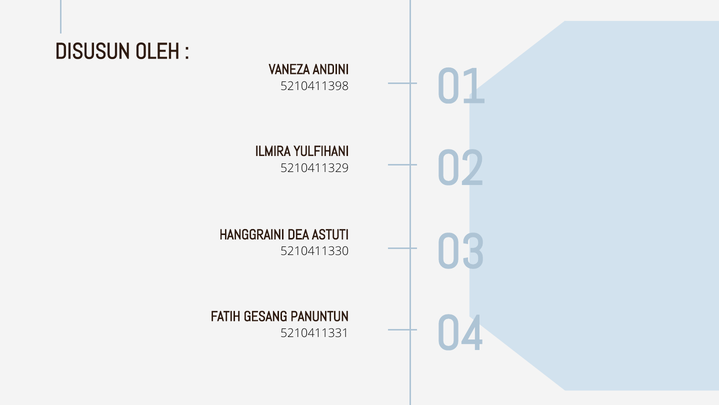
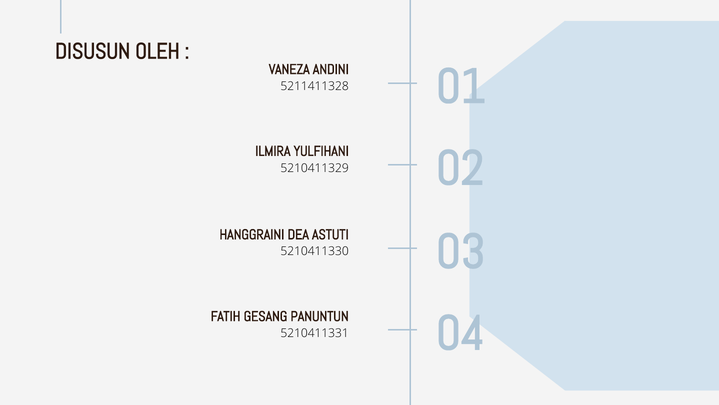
5210411398: 5210411398 -> 5211411328 (315, 86)
